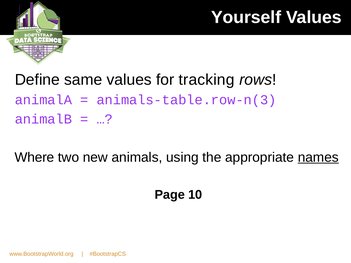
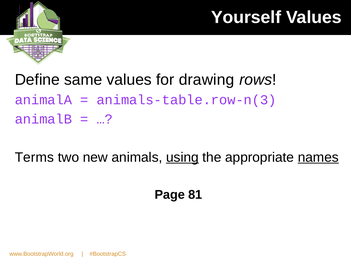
tracking: tracking -> drawing (207, 80)
Where: Where -> Terms (34, 157)
using underline: none -> present (182, 157)
10: 10 -> 81 (195, 195)
